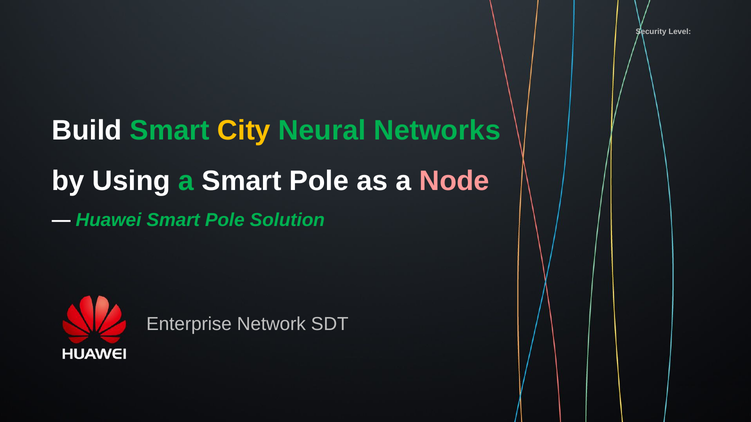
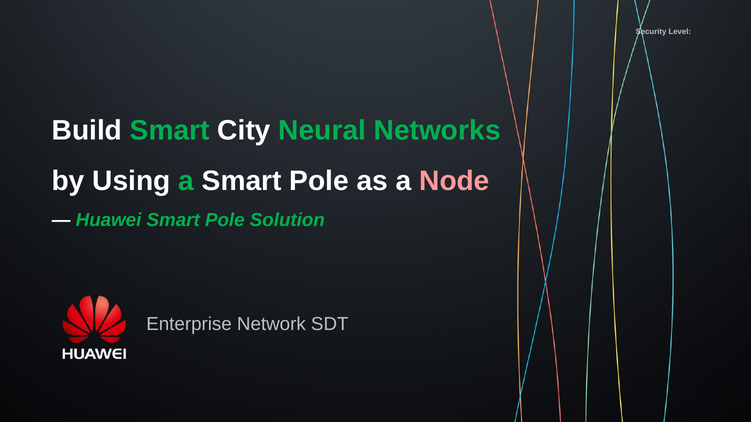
City colour: yellow -> white (244, 131)
